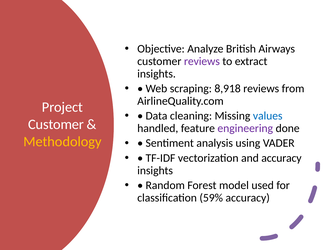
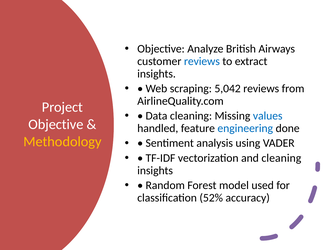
reviews colour: purple -> blue (202, 61)
8,918: 8,918 -> 5,042 (228, 89)
Customer: Customer -> Objective (56, 124)
engineering colour: purple -> blue (245, 128)
and accuracy: accuracy -> cleaning (281, 158)
59%: 59% -> 52% (211, 198)
